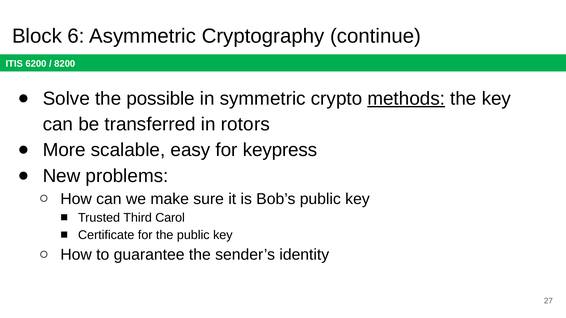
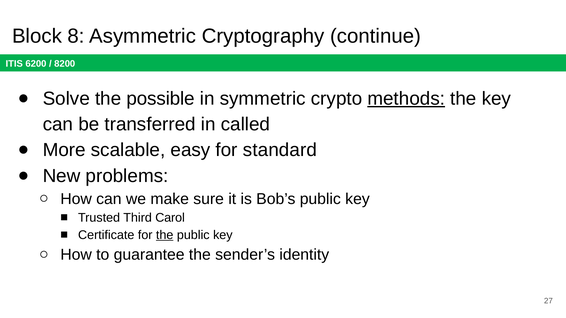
6: 6 -> 8 (76, 36)
rotors: rotors -> called (245, 124)
keypress: keypress -> standard (280, 150)
the underline: none -> present (165, 235)
